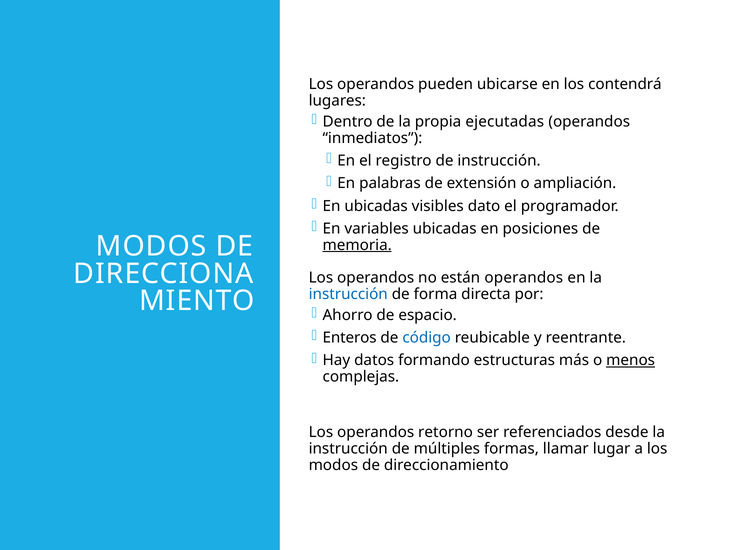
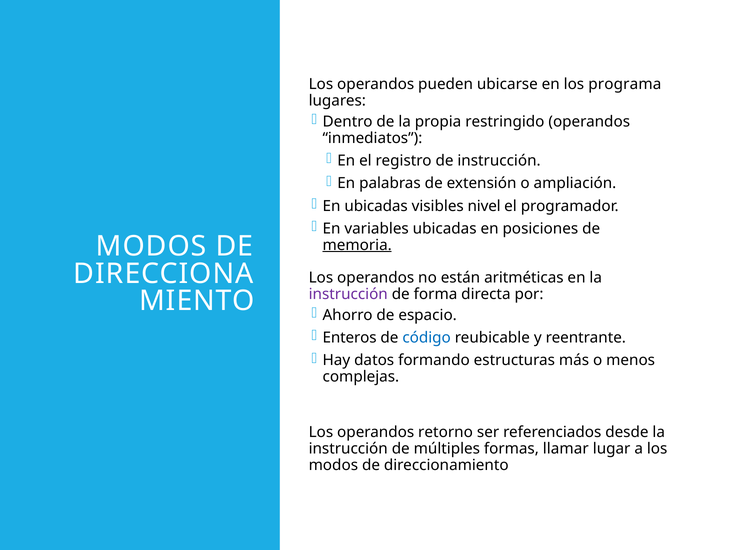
contendrá: contendrá -> programa (625, 84)
ejecutadas: ejecutadas -> restringido (505, 122)
dato: dato -> nivel (484, 206)
están operandos: operandos -> aritméticas (524, 278)
instrucción colour: blue -> purple (348, 294)
menos underline: present -> none (631, 360)
